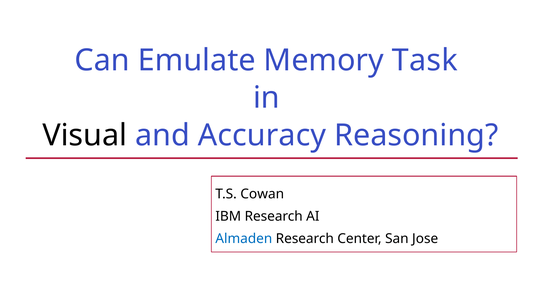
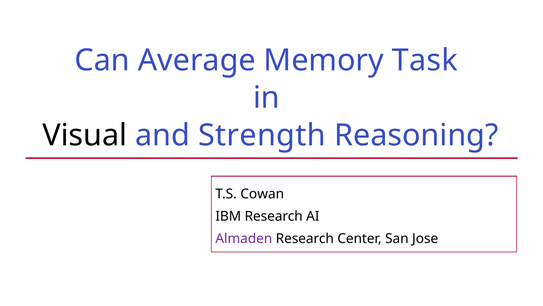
Emulate: Emulate -> Average (197, 60)
Accuracy: Accuracy -> Strength (262, 135)
Almaden colour: blue -> purple (244, 238)
